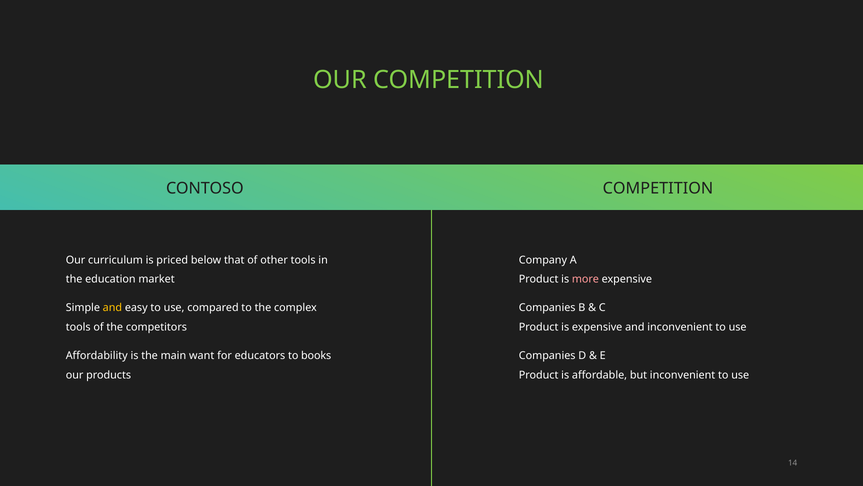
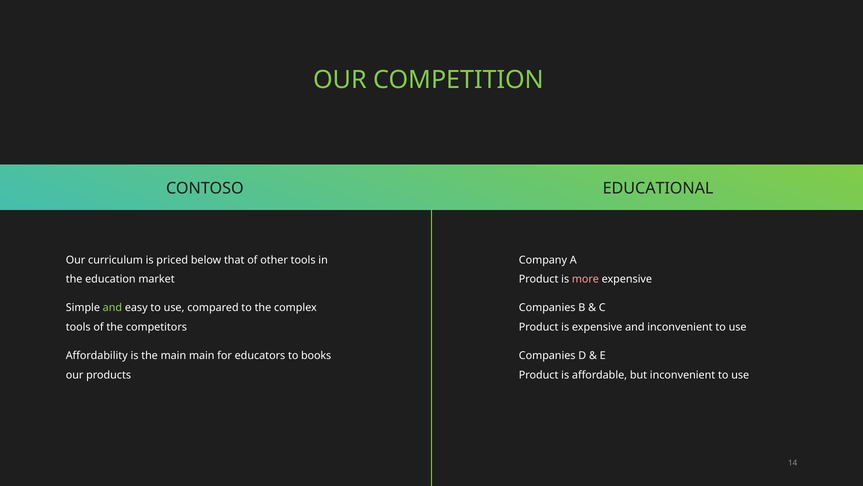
CONTOSO COMPETITION: COMPETITION -> EDUCATIONAL (658, 188)
and colour: yellow -> light green (112, 307)
main want: want -> main (202, 355)
